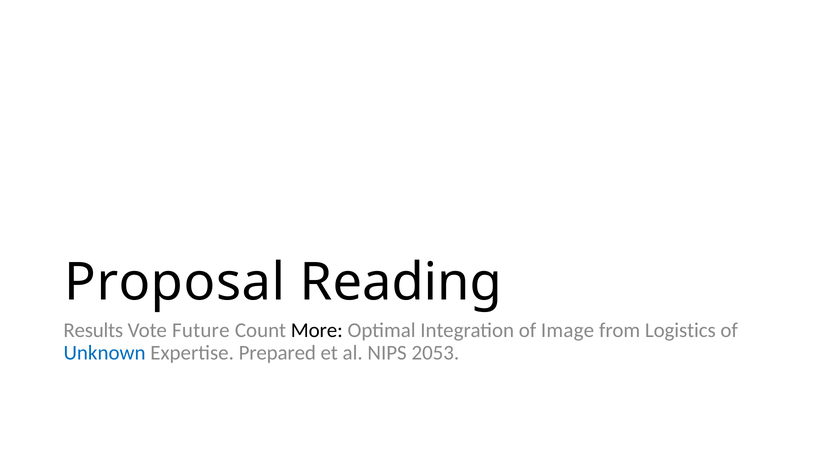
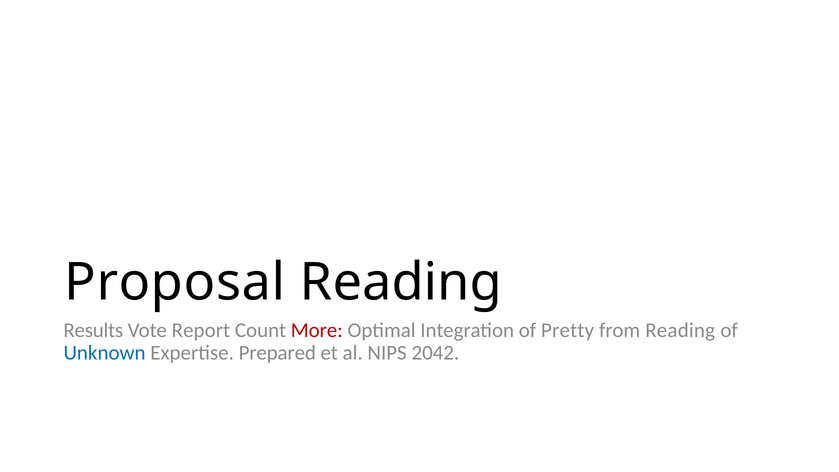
Future: Future -> Report (201, 330)
More colour: black -> red (317, 330)
Image: Image -> Pretty (568, 330)
from Logistics: Logistics -> Reading (680, 330)
2053: 2053 -> 2042 (435, 353)
